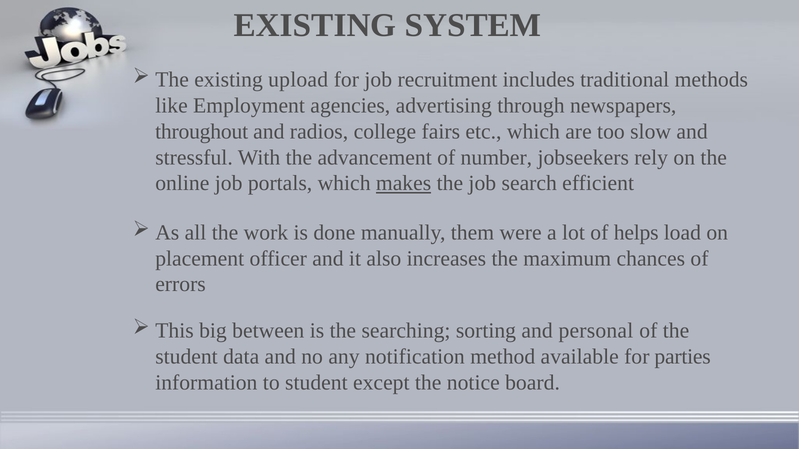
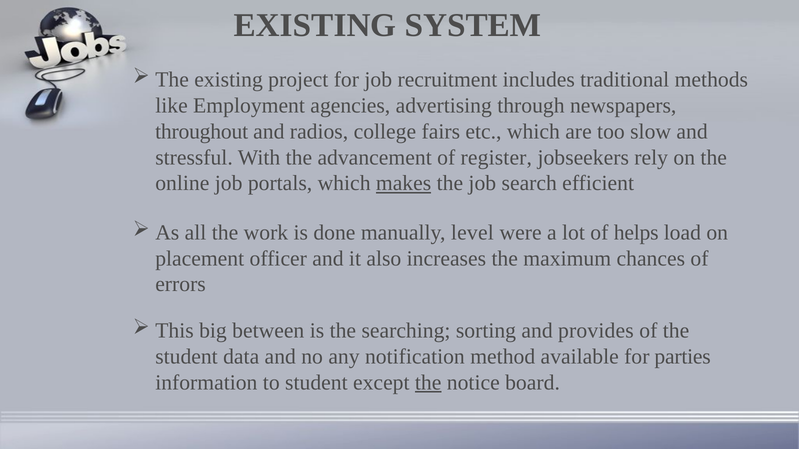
upload: upload -> project (298, 80)
number: number -> register (496, 158)
them: them -> level (472, 233)
personal: personal -> provides (596, 331)
the underline: none -> present (428, 383)
